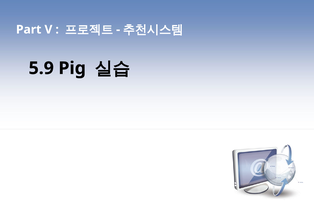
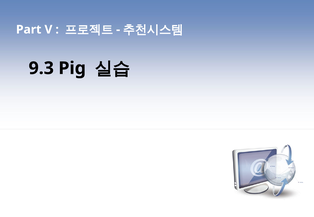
5.9: 5.9 -> 9.3 (41, 68)
